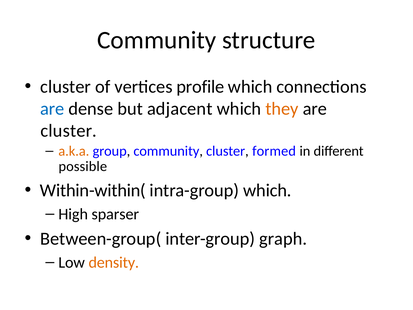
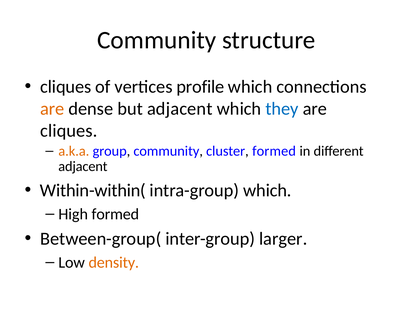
cluster: cluster -> cliques (66, 87)
are colour: blue -> orange (52, 109)
they colour: orange -> blue (282, 109)
cluster: cluster -> cliques (69, 131)
possible: possible -> adjacent (83, 166)
High sparser: sparser -> formed (115, 214)
graph: graph -> larger (283, 238)
